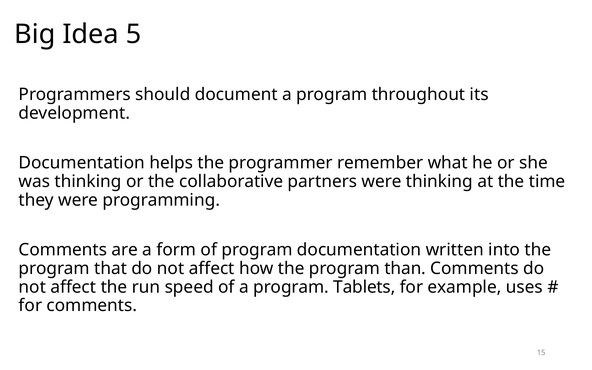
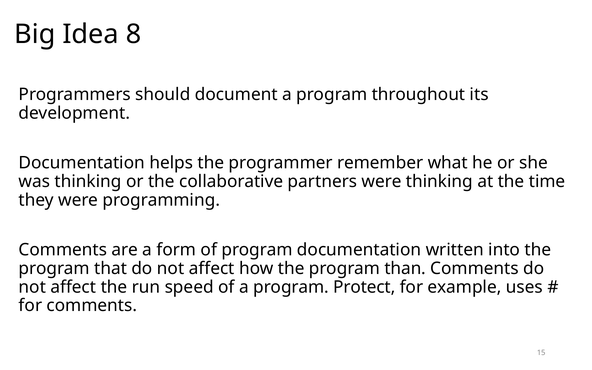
5: 5 -> 8 (134, 34)
Tablets: Tablets -> Protect (364, 287)
